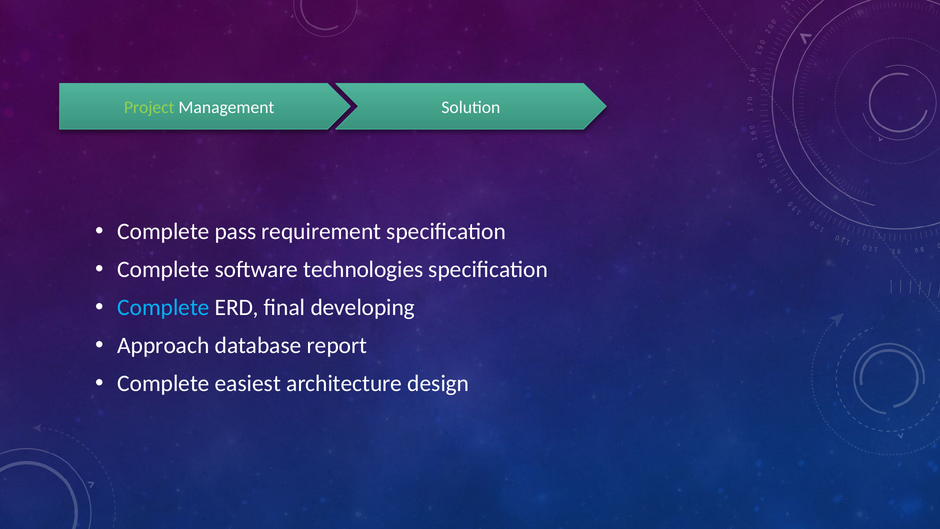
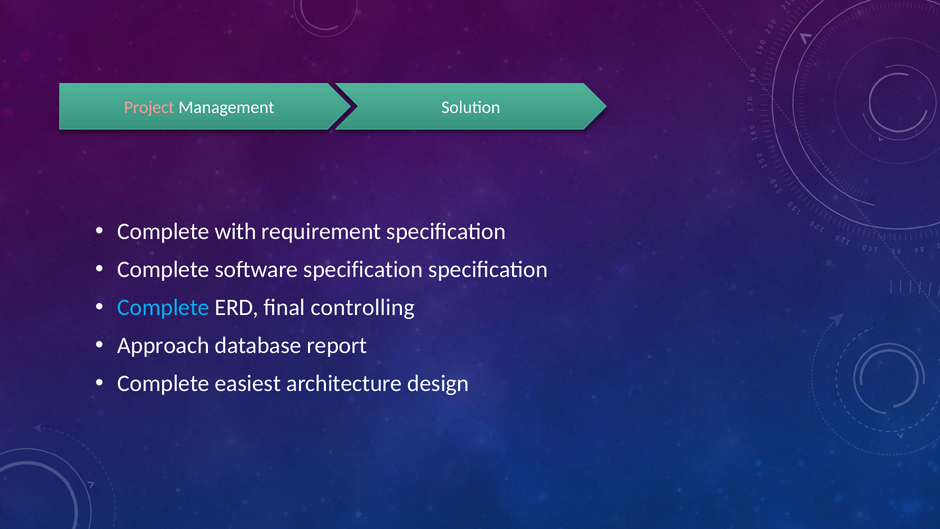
Project colour: light green -> pink (149, 107)
pass: pass -> with (236, 231)
software technologies: technologies -> specification (363, 269)
developing: developing -> controlling (363, 307)
